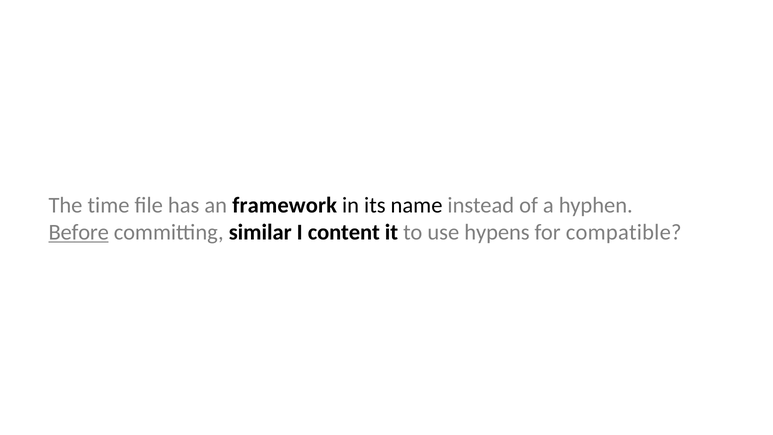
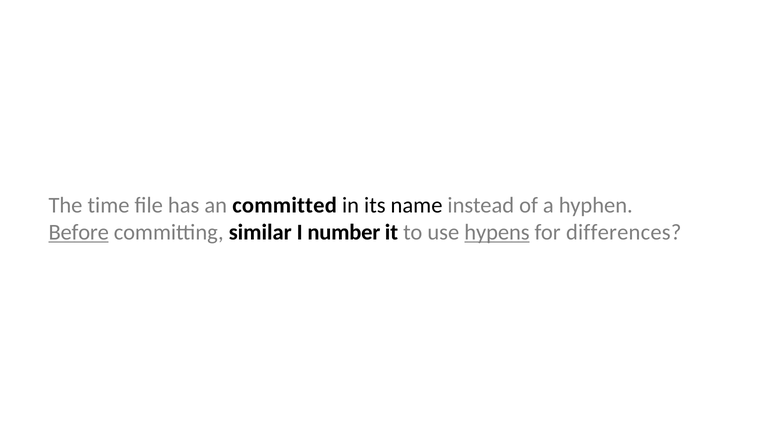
framework: framework -> committed (285, 205)
content: content -> number (344, 232)
hypens underline: none -> present (497, 232)
compatible: compatible -> differences (624, 232)
